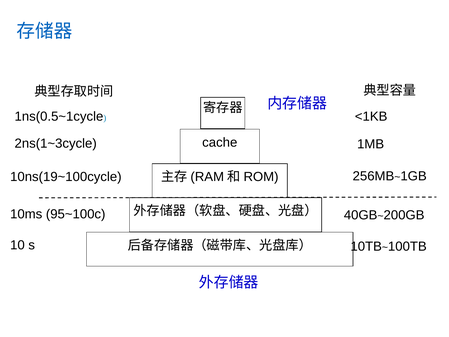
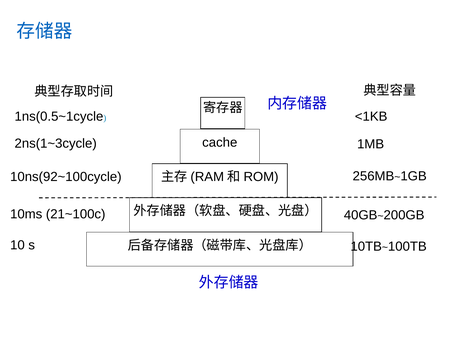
10ns(19~100cycle: 10ns(19~100cycle -> 10ns(92~100cycle (66, 177)
95~100c: 95~100c -> 21~100c (76, 214)
